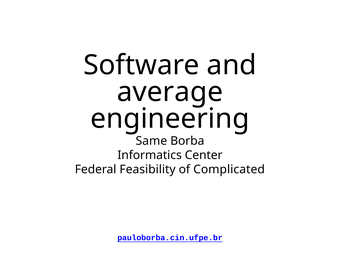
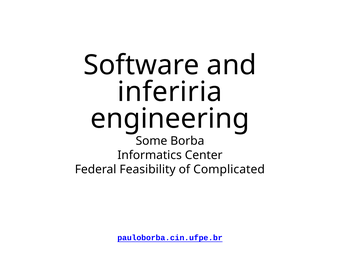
average: average -> inferiria (170, 92)
Same: Same -> Some (151, 141)
